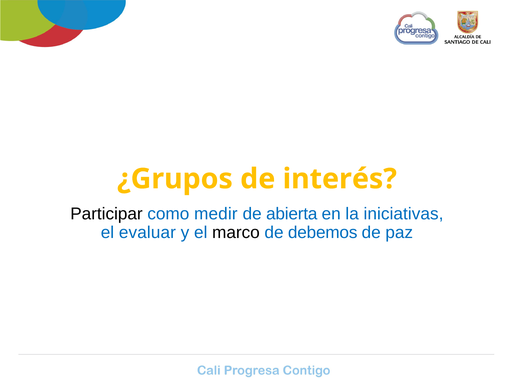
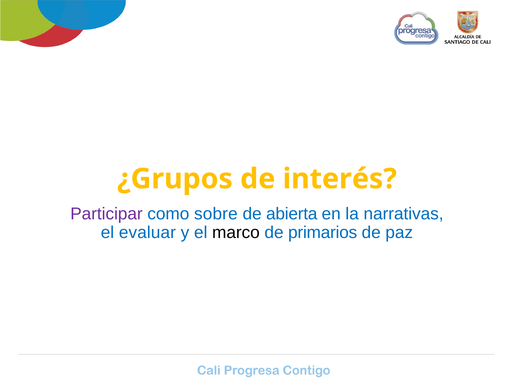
Participar colour: black -> purple (106, 214)
medir: medir -> sobre (216, 214)
iniciativas: iniciativas -> narrativas (404, 214)
debemos: debemos -> primarios (323, 233)
